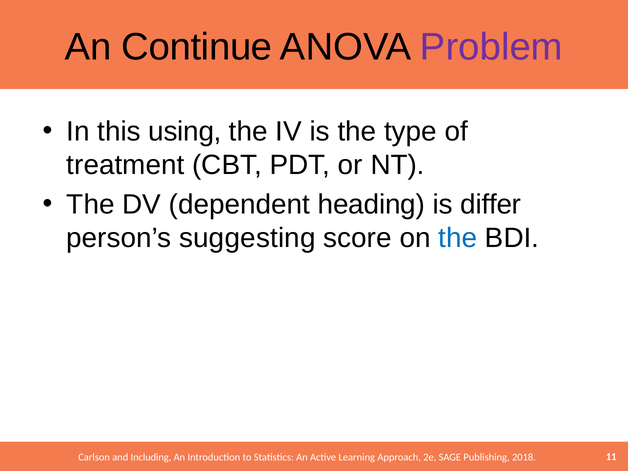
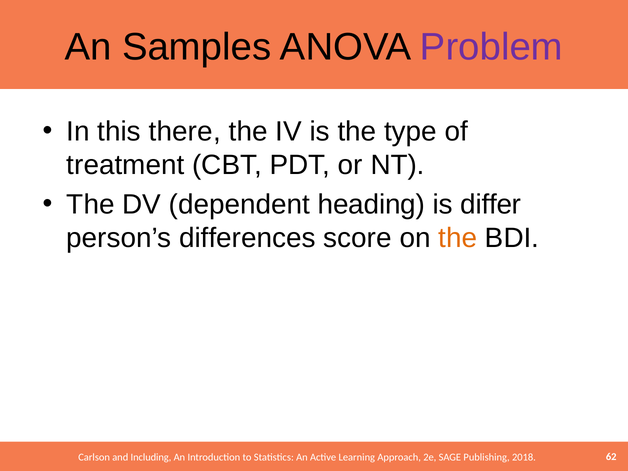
Continue: Continue -> Samples (197, 47)
using: using -> there (185, 132)
suggesting: suggesting -> differences (247, 238)
the colour: blue -> orange (458, 238)
11: 11 -> 62 (611, 457)
